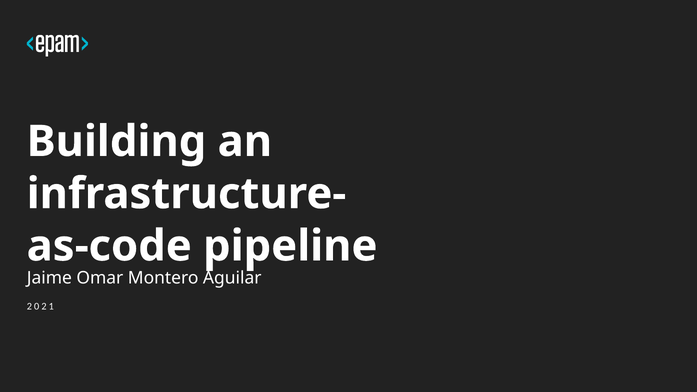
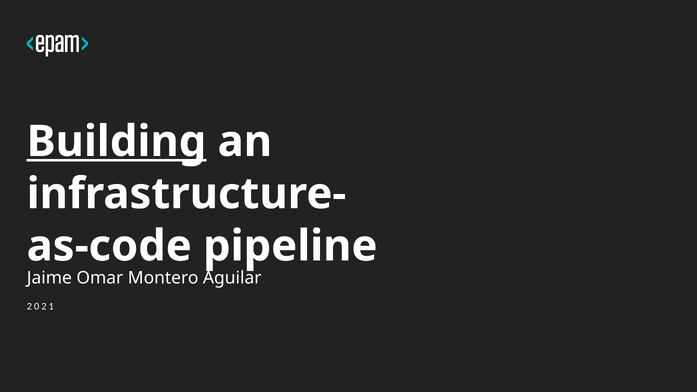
Building underline: none -> present (116, 142)
